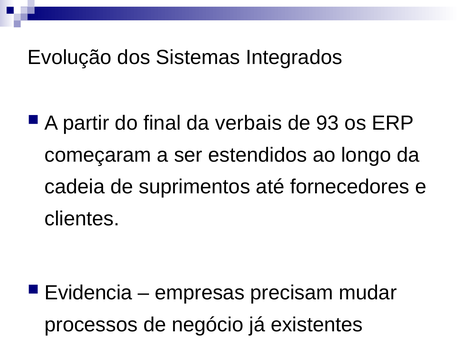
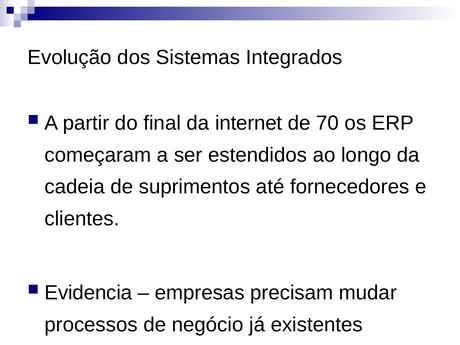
verbais: verbais -> internet (249, 123)
93: 93 -> 70 (328, 123)
